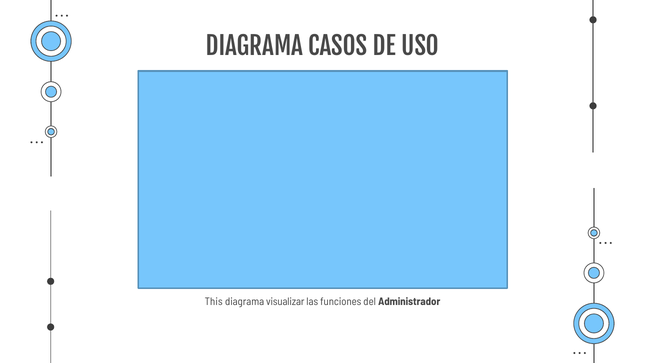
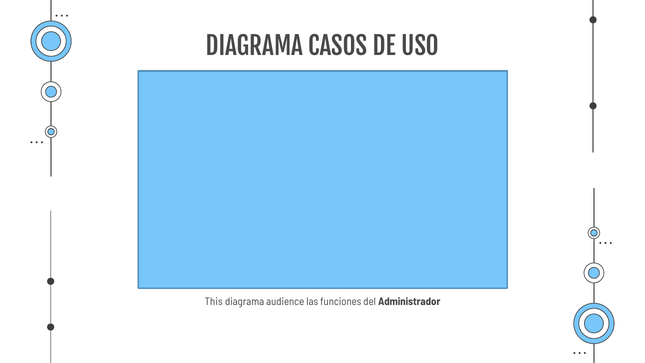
visualizar: visualizar -> audience (285, 302)
